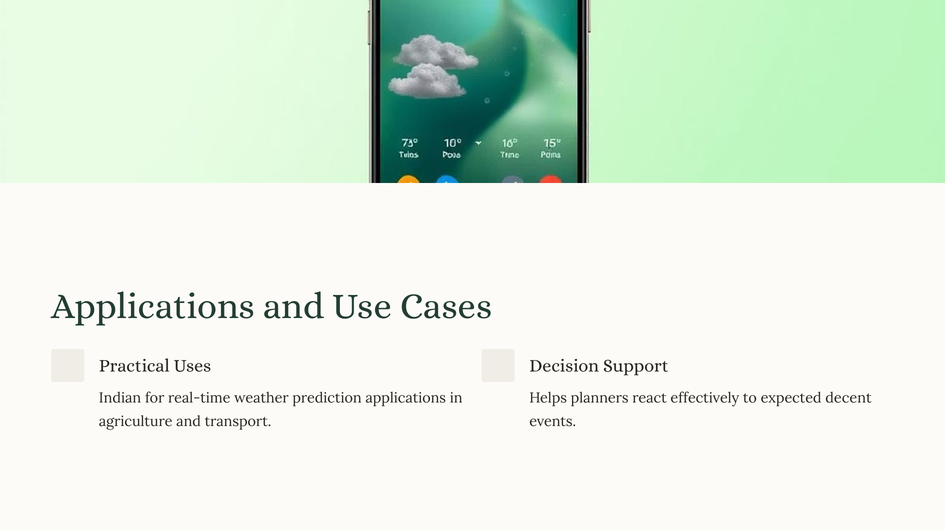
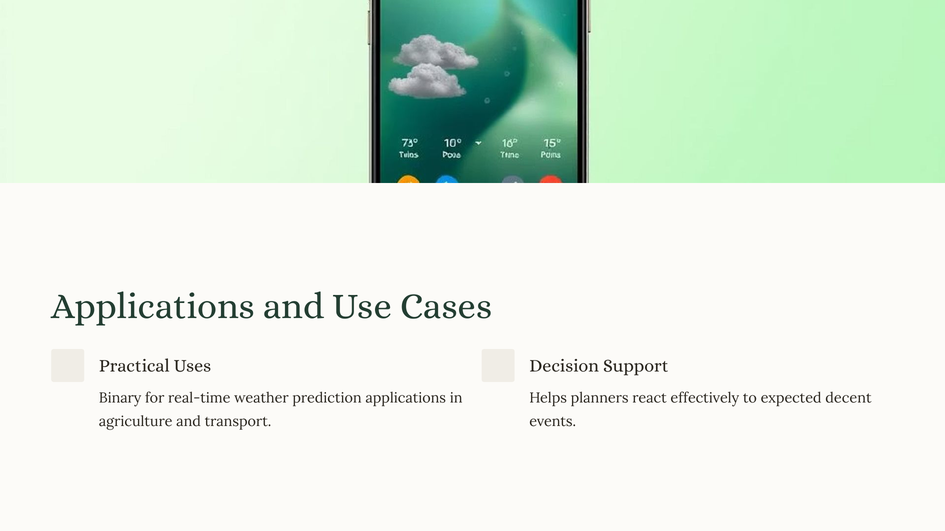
Indian: Indian -> Binary (120, 399)
